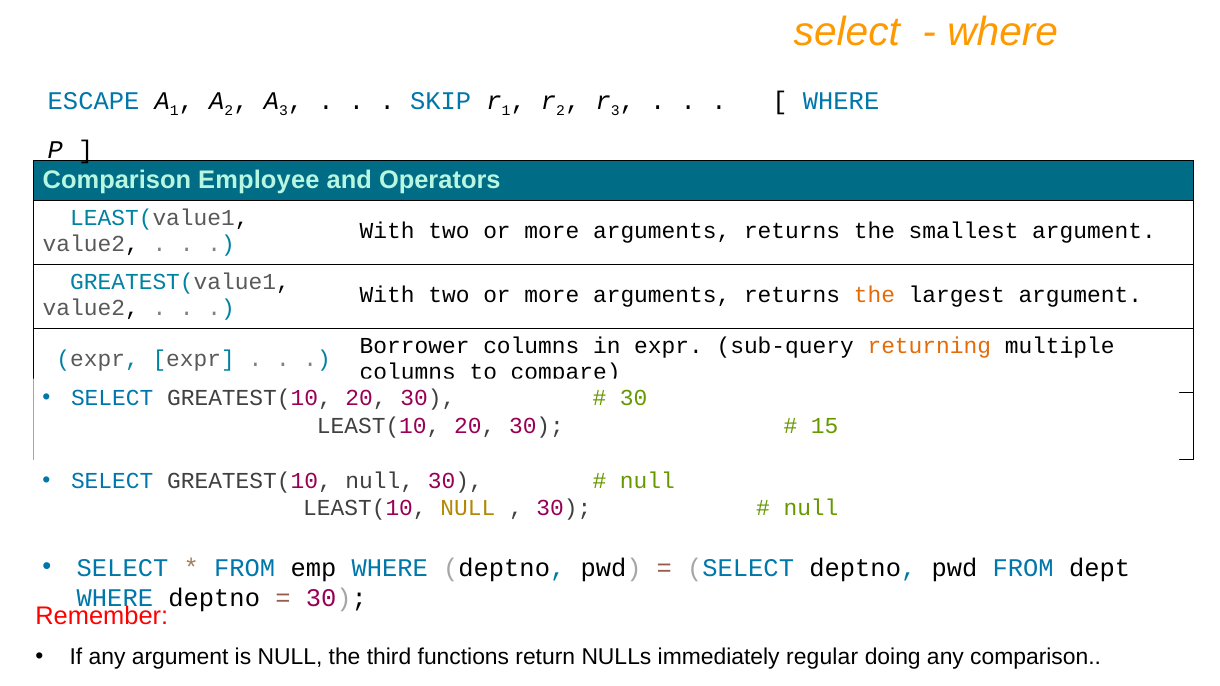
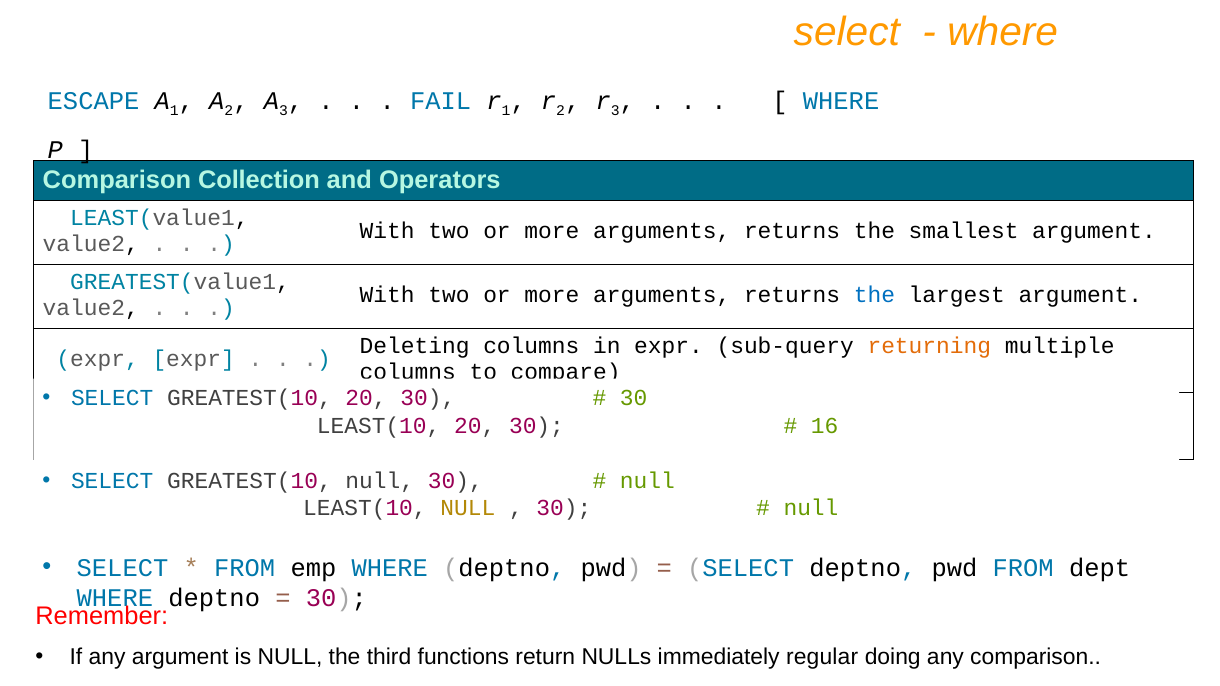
SKIP: SKIP -> FAIL (441, 101)
Employee: Employee -> Collection (259, 180)
the colour: orange -> blue (874, 295)
Borrower: Borrower -> Deleting (415, 346)
15: 15 -> 16 (825, 426)
